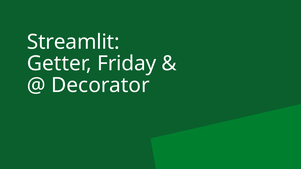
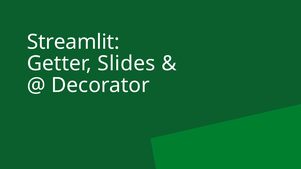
Friday: Friday -> Slides (126, 64)
